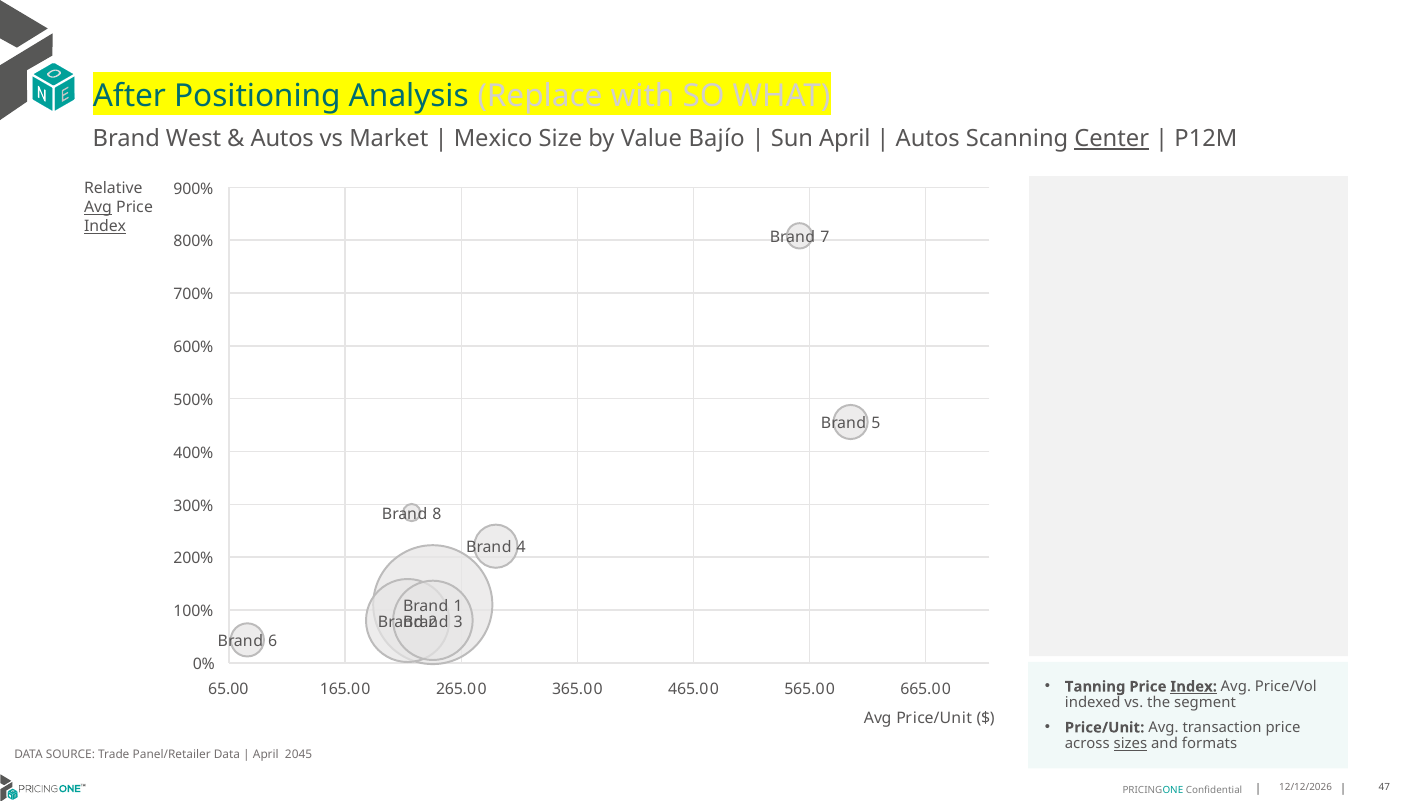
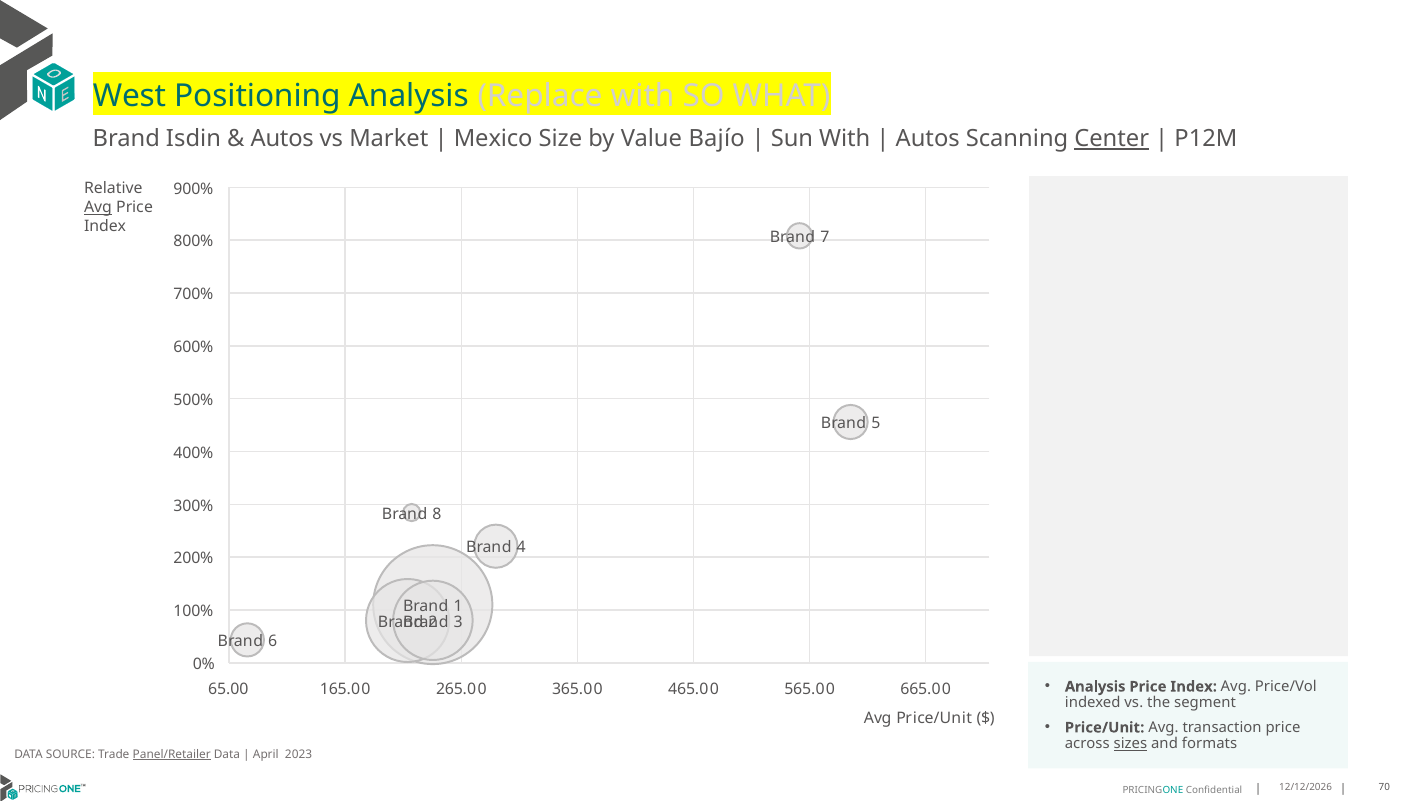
After: After -> West (129, 96)
West: West -> Isdin (194, 139)
Sun April: April -> With (845, 139)
Index underline: present -> none (105, 226)
Tanning: Tanning -> Analysis (1095, 687)
Index underline: present -> none (1194, 687)
Panel/Retailer underline: none -> present (172, 755)
2045: 2045 -> 2023 (299, 755)
47: 47 -> 70 (1384, 788)
